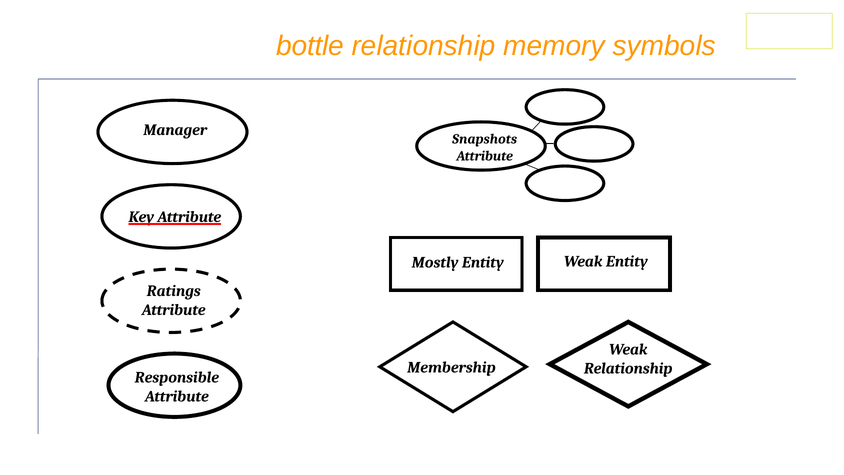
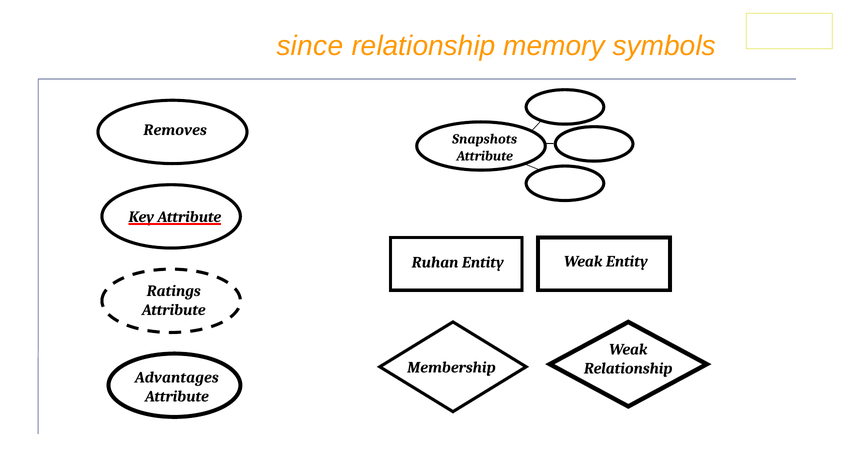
bottle: bottle -> since (310, 46)
Manager: Manager -> Removes (175, 130)
Mostly: Mostly -> Ruhan (435, 262)
Responsible: Responsible -> Advantages (177, 377)
